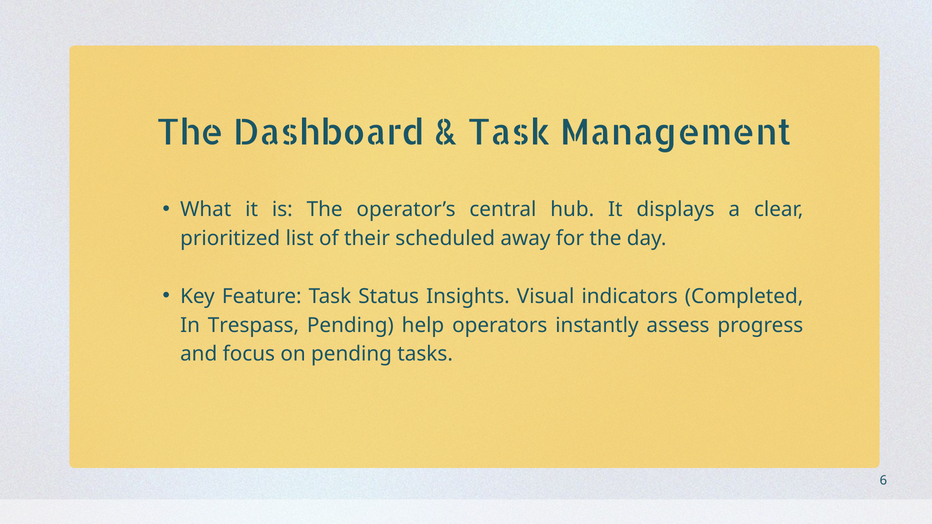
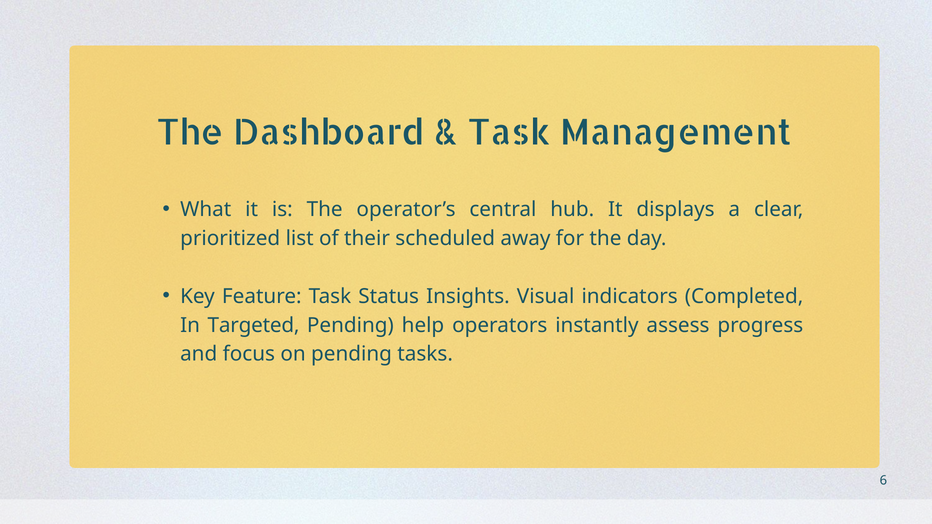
Trespass: Trespass -> Targeted (254, 325)
